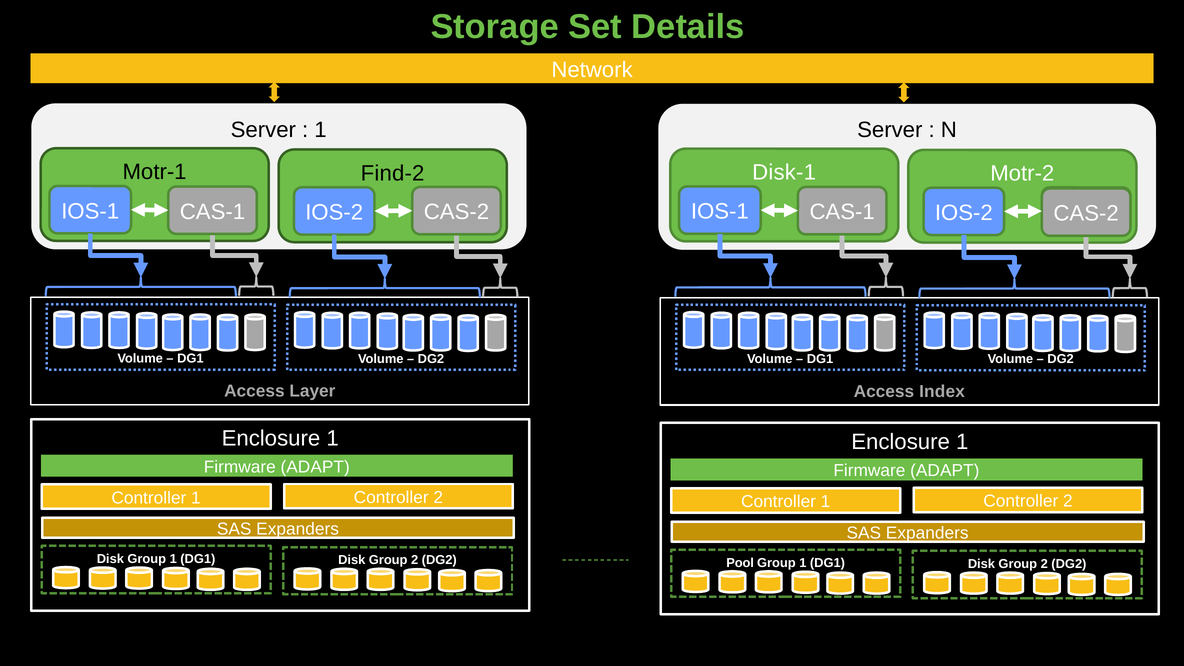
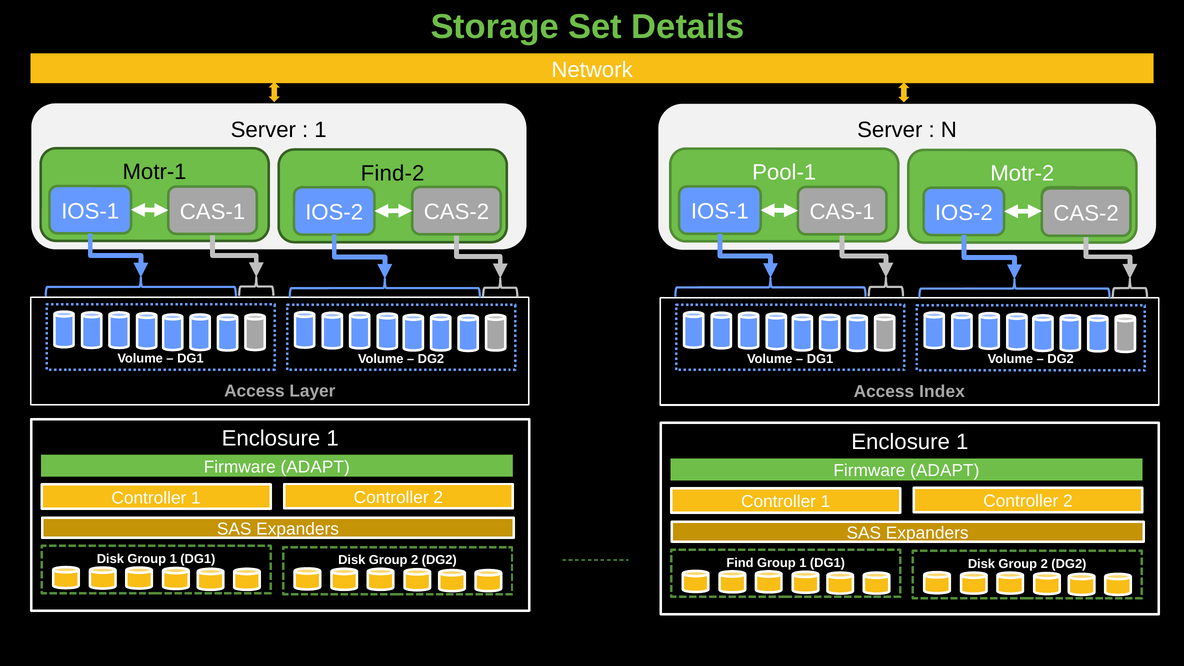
Disk-1: Disk-1 -> Pool-1 (784, 172)
Pool: Pool -> Find (740, 563)
